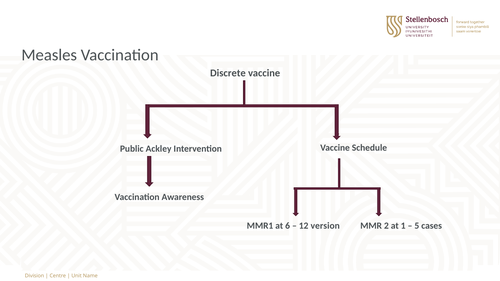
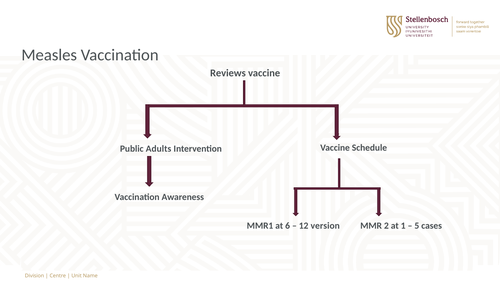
Discrete: Discrete -> Reviews (228, 73)
Ackley: Ackley -> Adults (159, 149)
